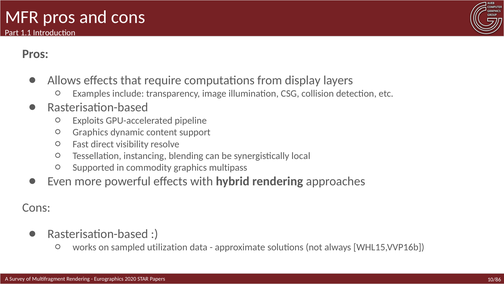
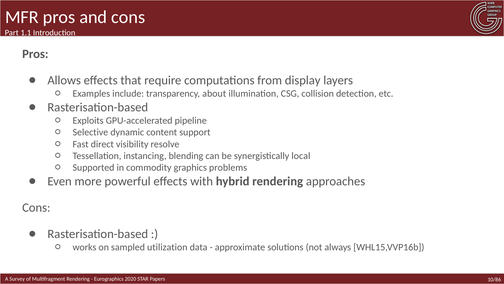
image: image -> about (214, 93)
Graphics: Graphics -> Selective (90, 132)
multipass: multipass -> problems (228, 167)
